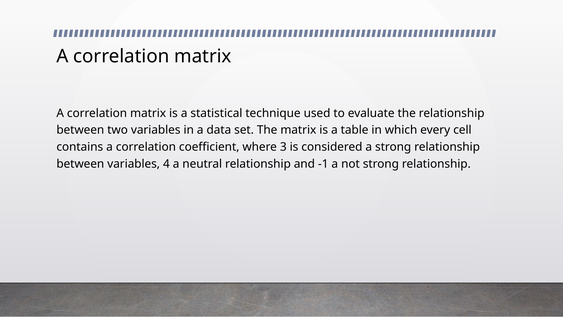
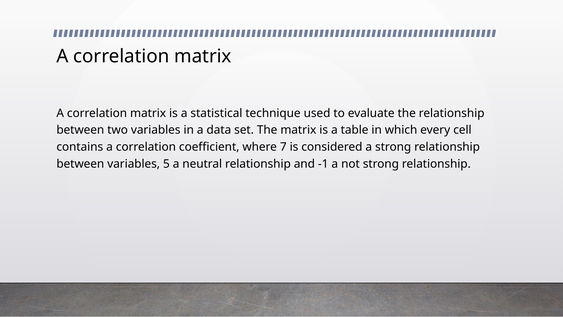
3: 3 -> 7 (283, 147)
4: 4 -> 5 (166, 164)
